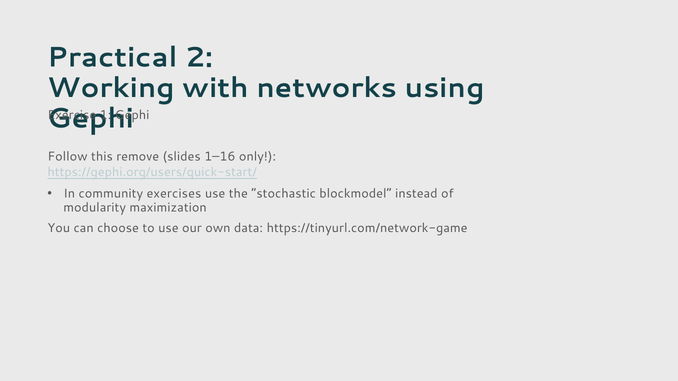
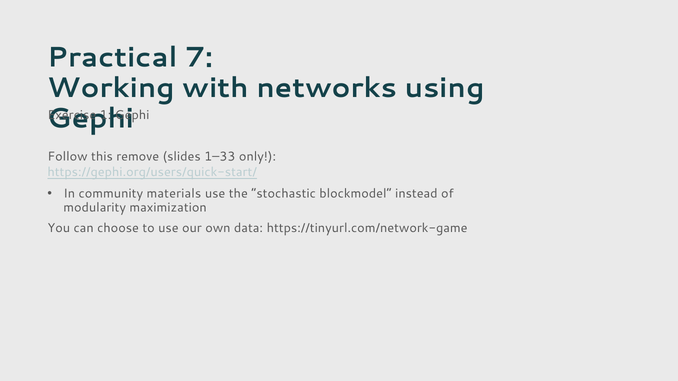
2: 2 -> 7 (199, 57)
1–16: 1–16 -> 1–33 (220, 157)
exercises: exercises -> materials (174, 194)
